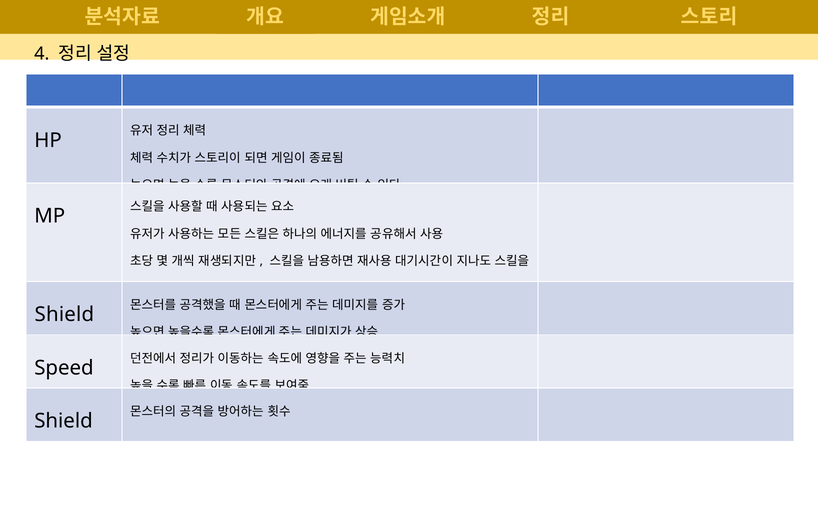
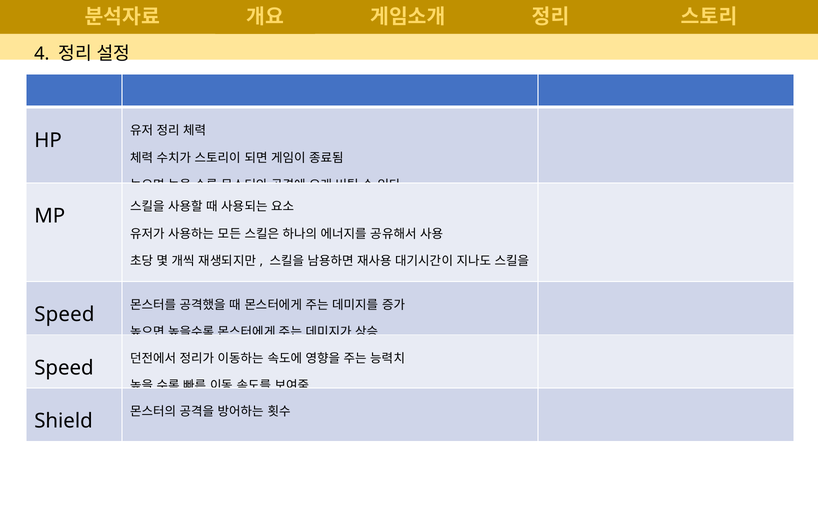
Shield: Shield -> Speed (64, 314)
